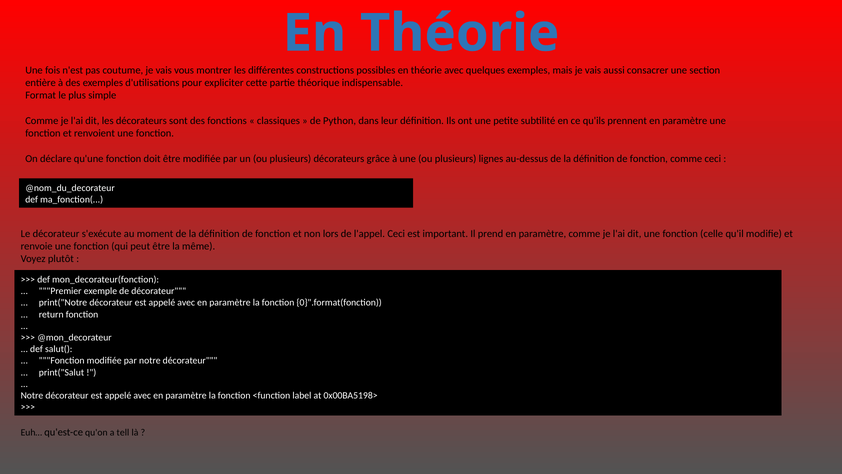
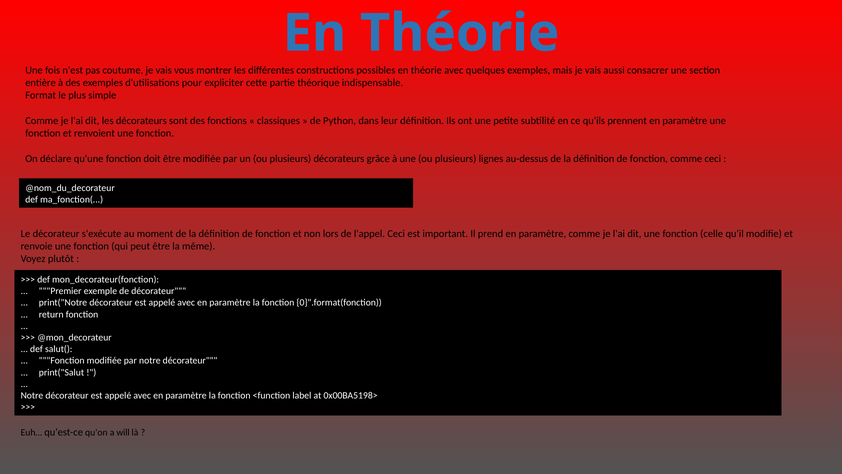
tell: tell -> will (123, 432)
